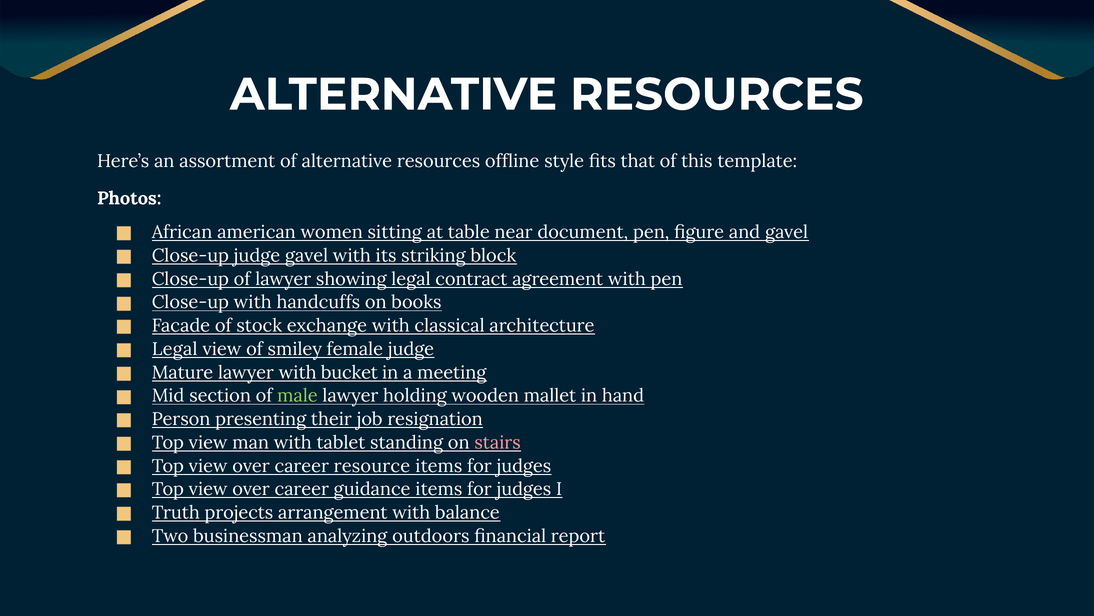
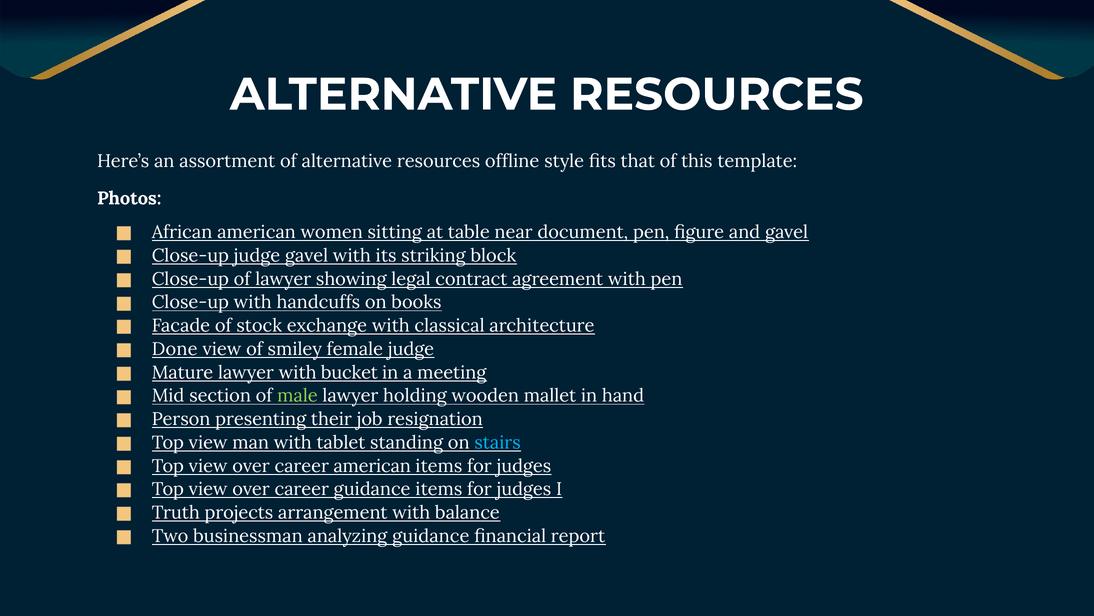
Legal: Legal -> Done (175, 349)
stairs colour: pink -> light blue (498, 442)
career resource: resource -> american (372, 466)
analyzing outdoors: outdoors -> guidance (431, 536)
